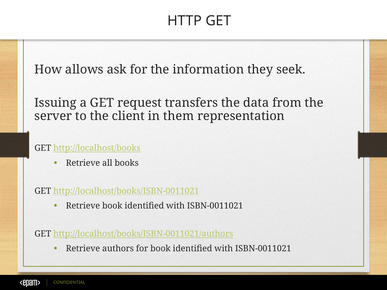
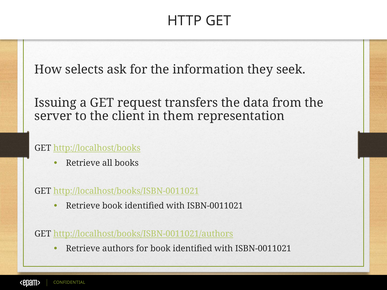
allows: allows -> selects (84, 70)
